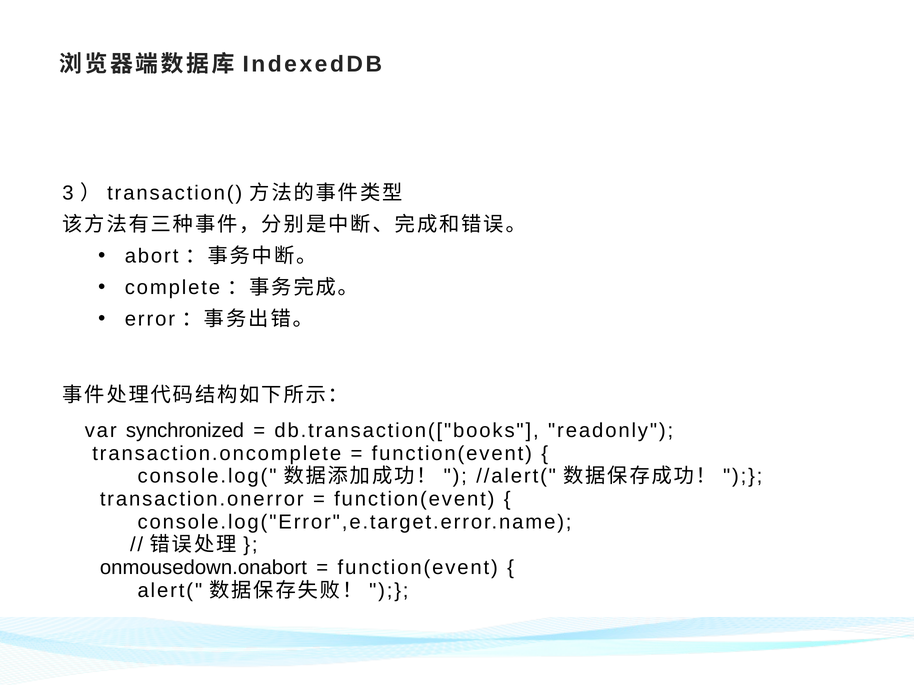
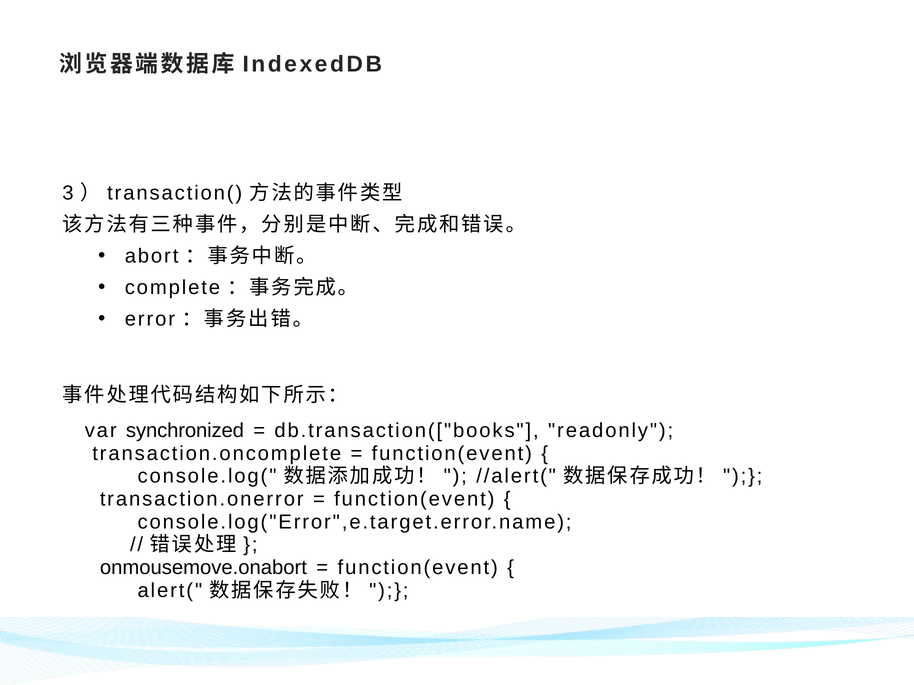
onmousedown.onabort: onmousedown.onabort -> onmousemove.onabort (203, 568)
